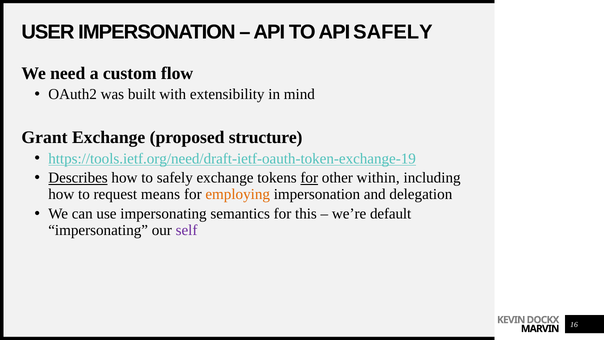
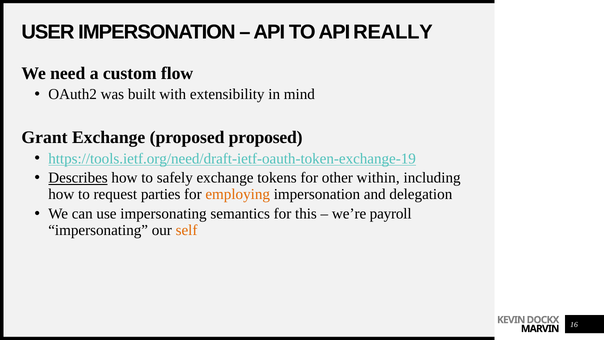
API SAFELY: SAFELY -> REALLY (393, 32)
proposed structure: structure -> proposed (266, 138)
for underline: present -> none (309, 178)
means: means -> parties (161, 194)
default: default -> payroll (391, 214)
self colour: purple -> orange (187, 230)
